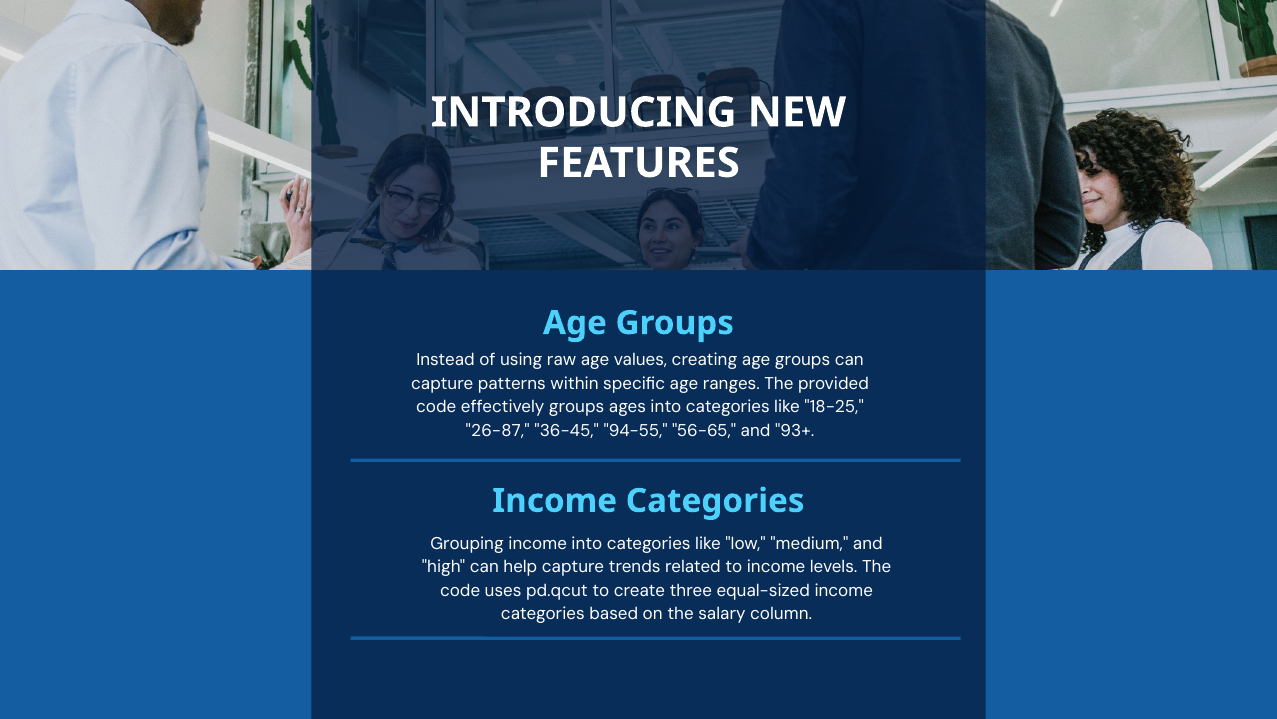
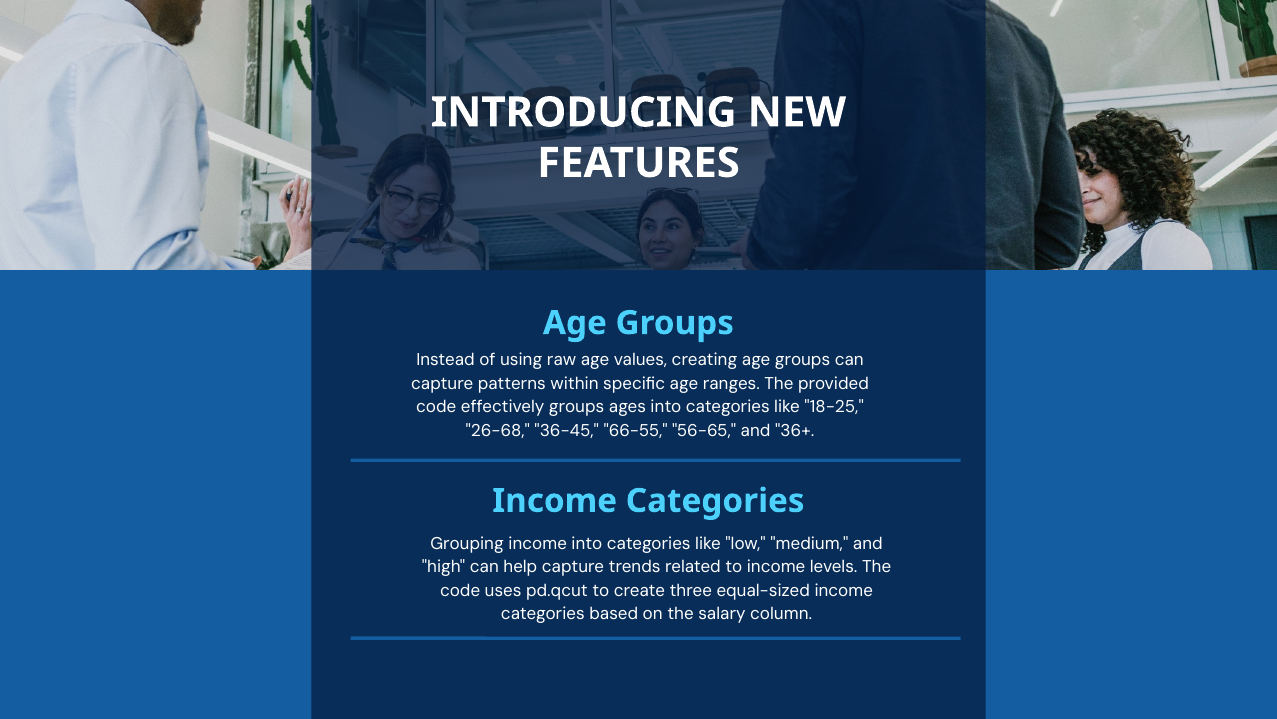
26-87: 26-87 -> 26-68 (498, 430)
94-55: 94-55 -> 66-55 (636, 430)
93+: 93+ -> 36+ (795, 430)
